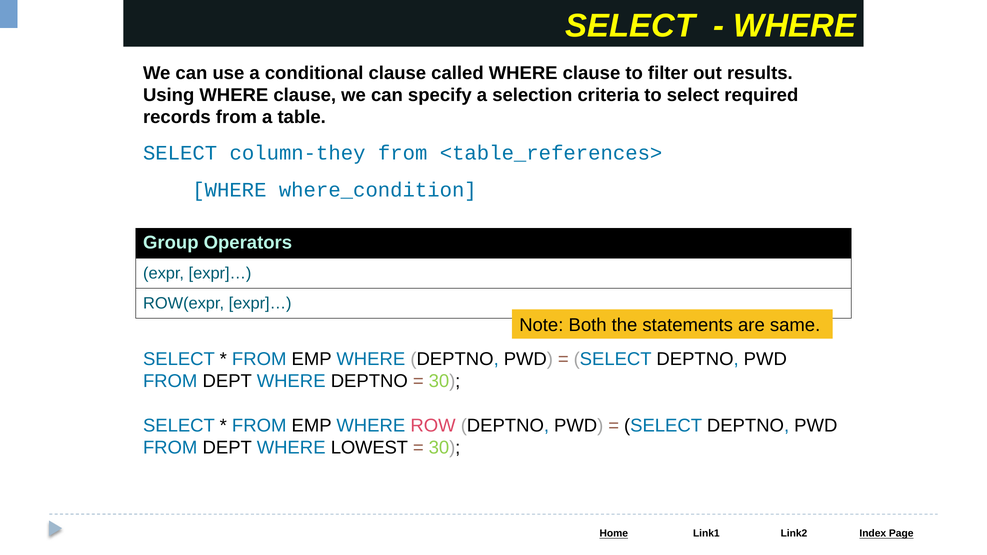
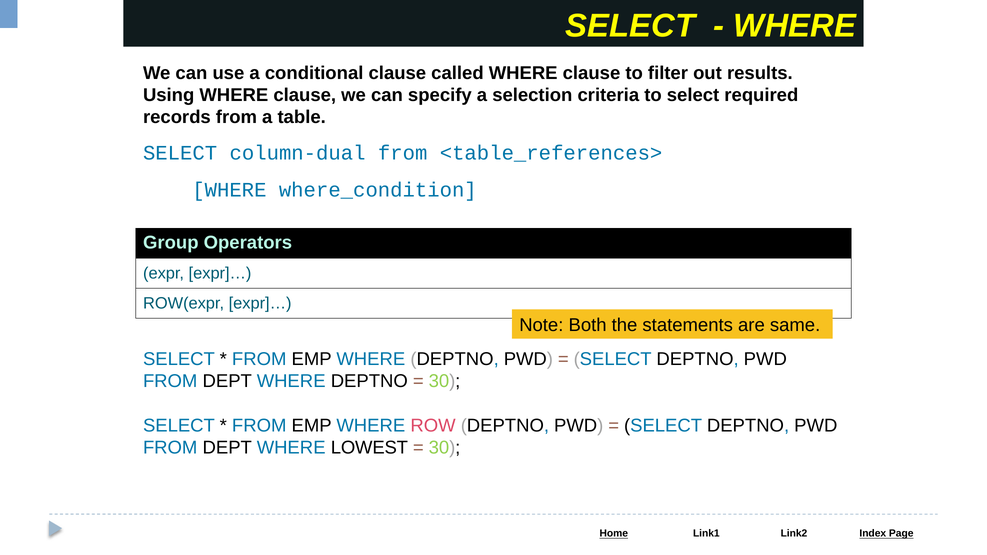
column-they: column-they -> column-dual (298, 153)
